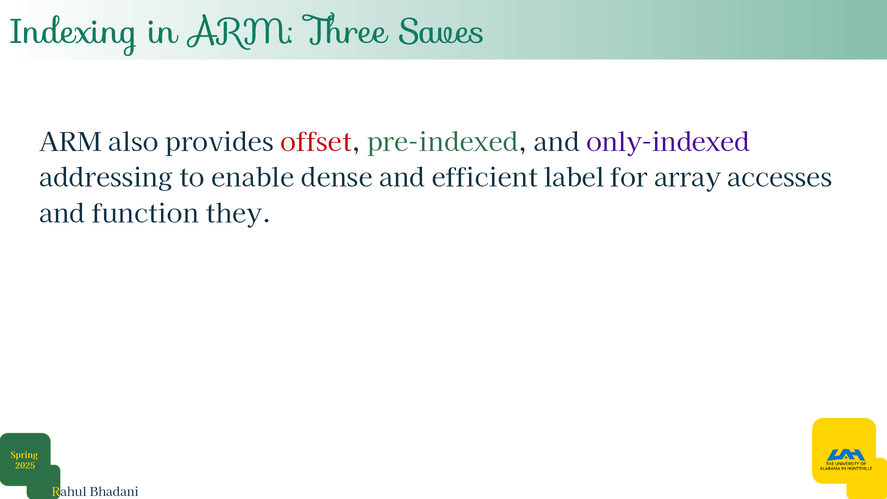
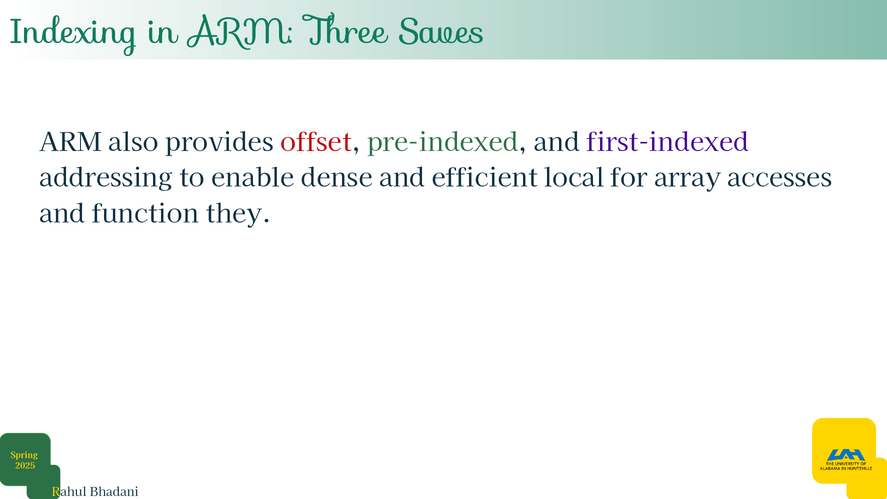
only-indexed: only-indexed -> first-indexed (668, 143)
label: label -> local (574, 178)
